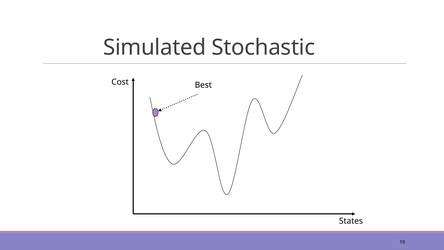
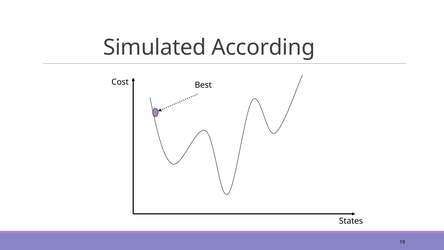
Stochastic: Stochastic -> According (263, 48)
